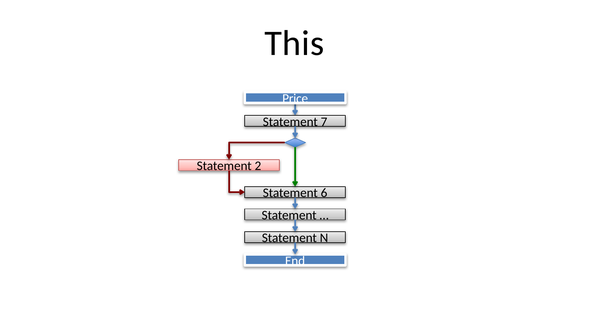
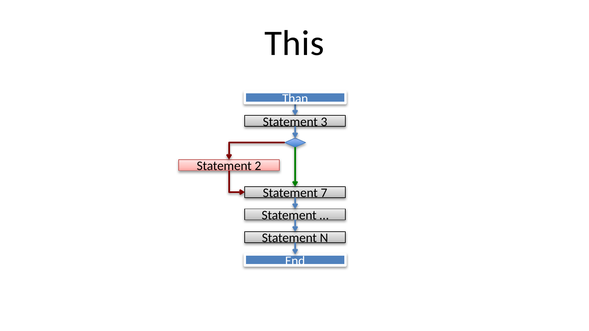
Price: Price -> Than (295, 99)
7: 7 -> 3 (324, 122)
6: 6 -> 7 (324, 193)
